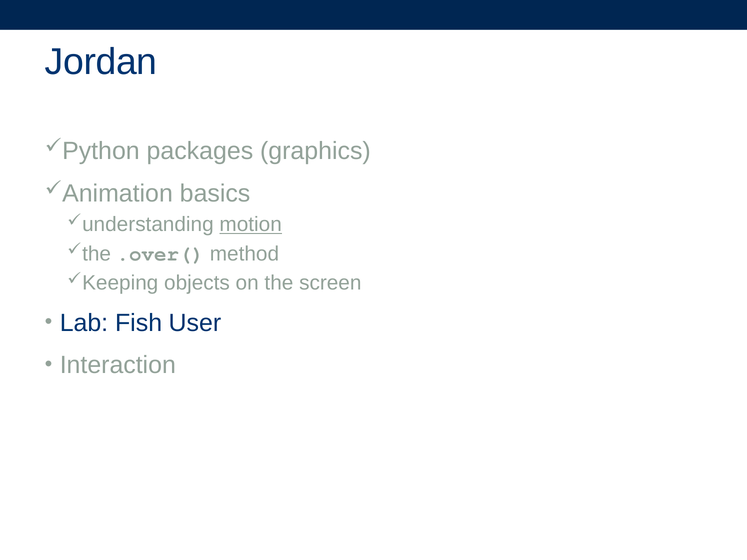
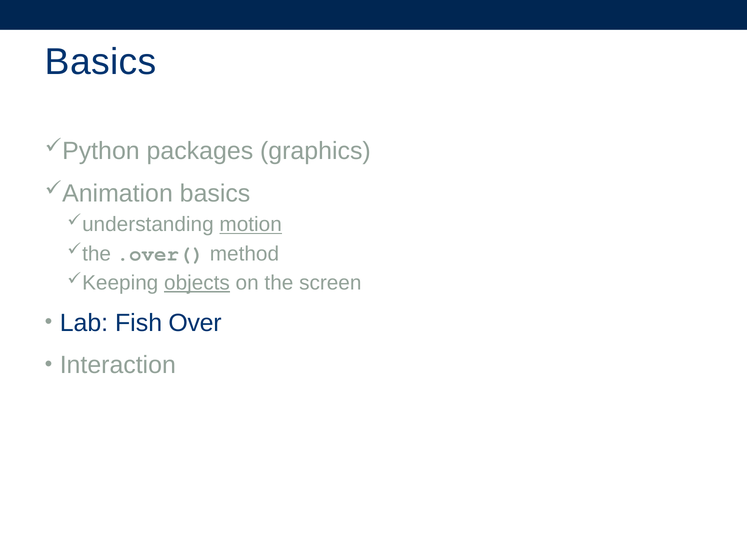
Jordan: Jordan -> Basics (101, 62)
objects underline: none -> present (197, 283)
User: User -> Over (195, 323)
